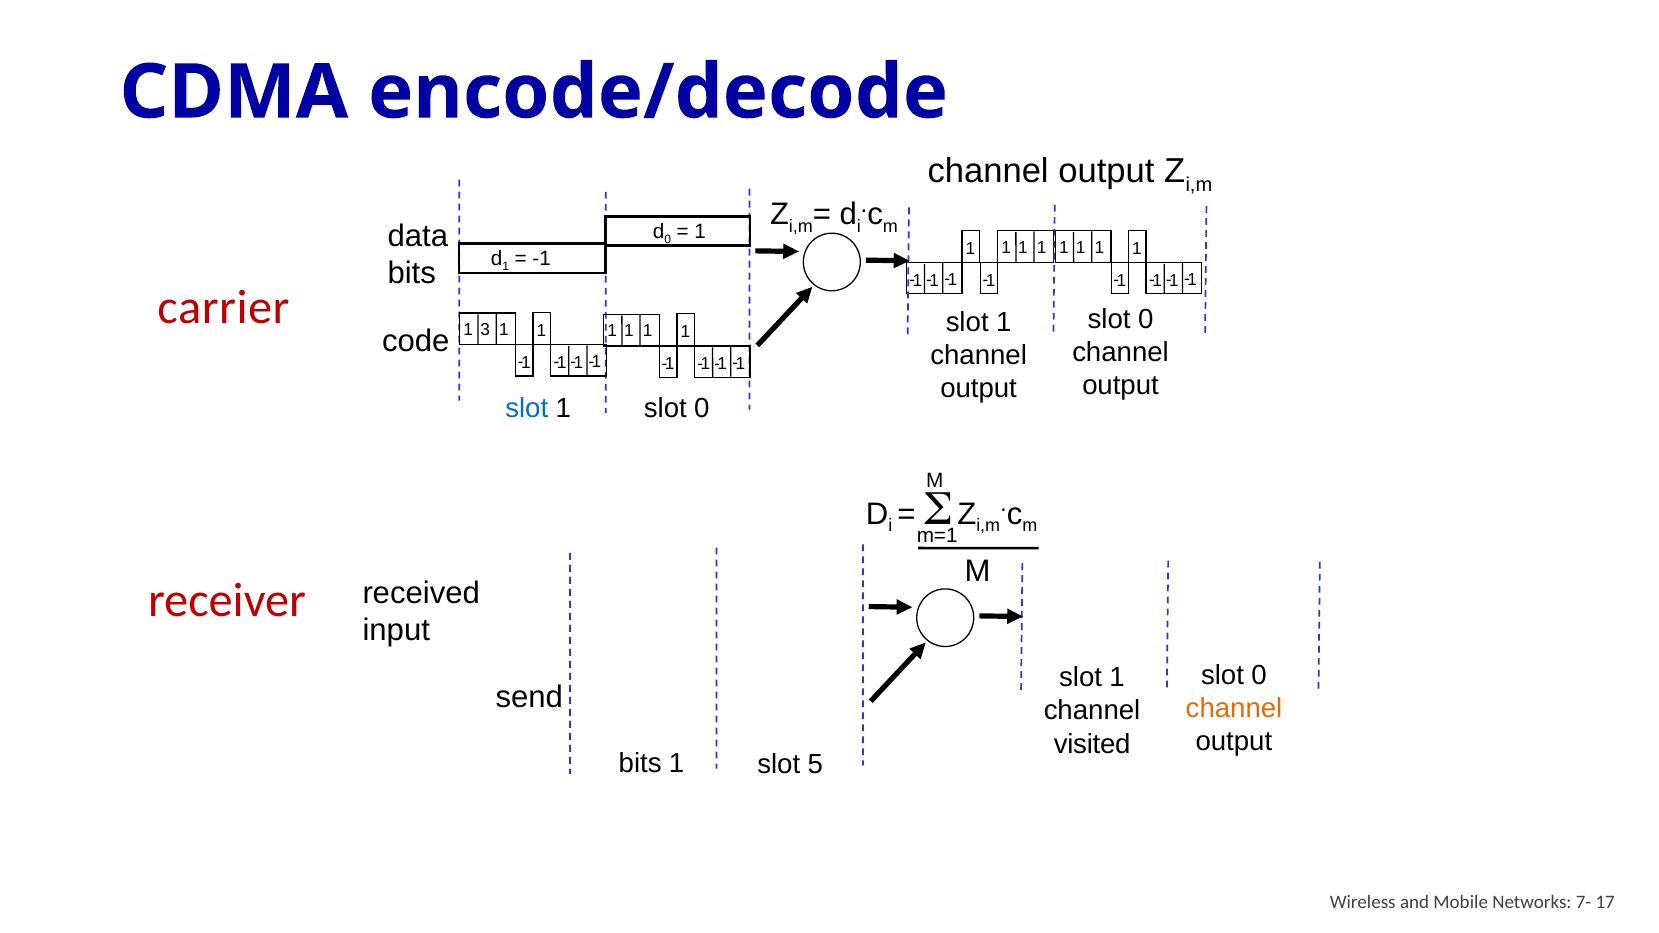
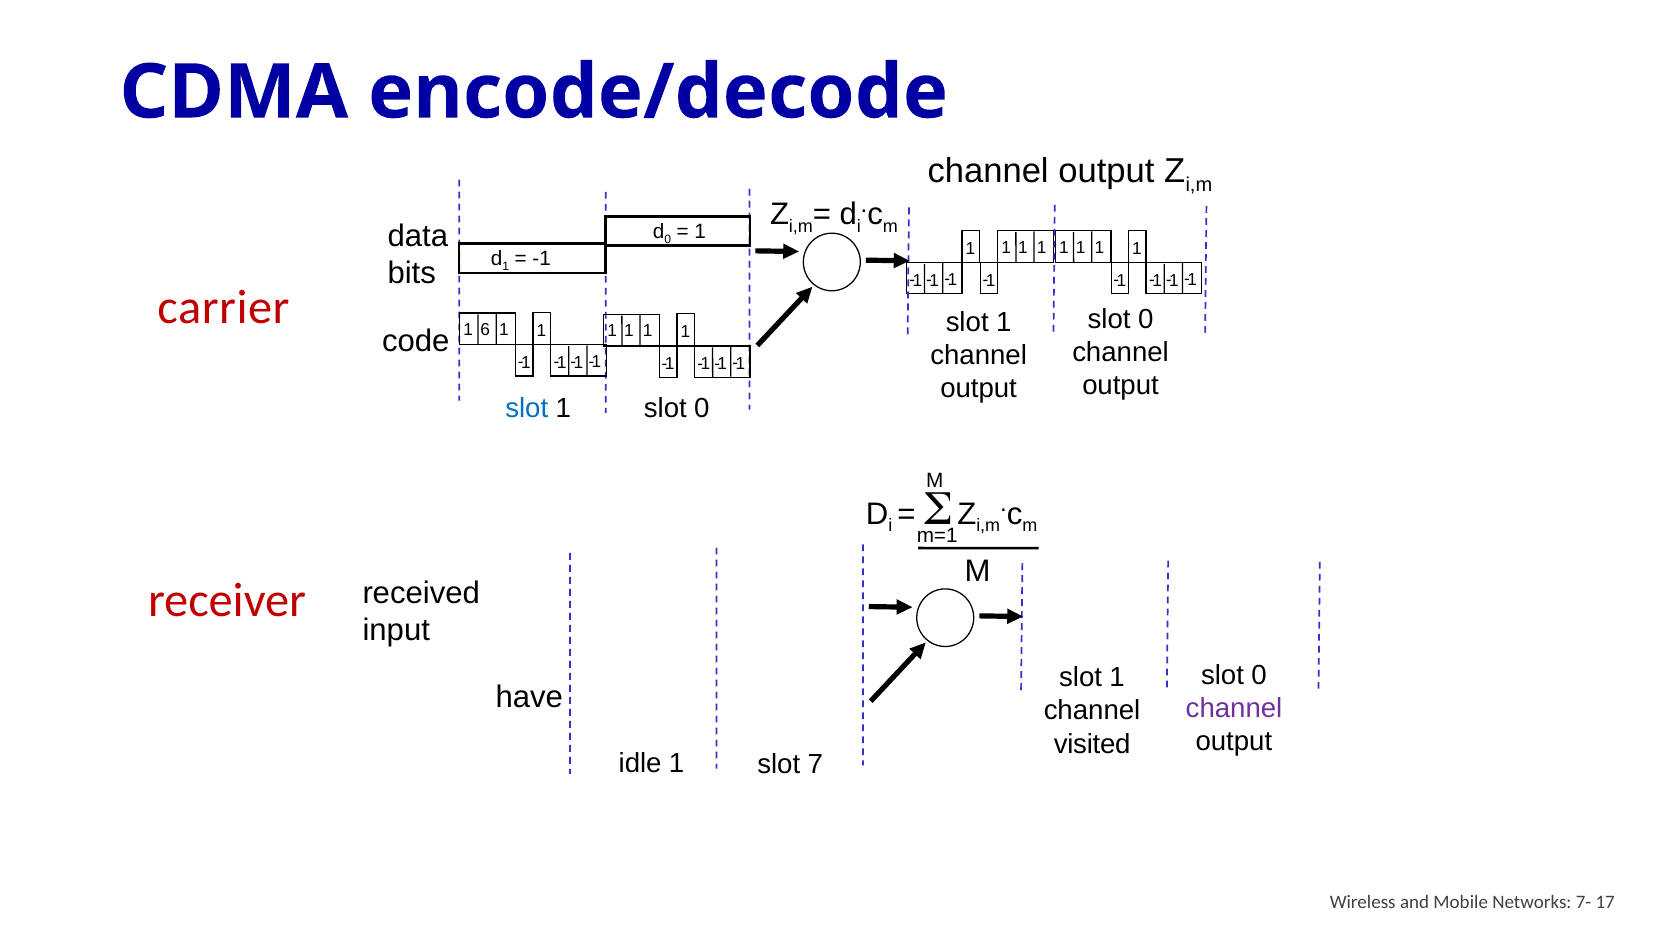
3: 3 -> 6 (485, 330)
send: send -> have (529, 697)
channel colour: orange -> purple (1234, 708)
bits: bits -> idle (640, 764)
5: 5 -> 7 (815, 765)
